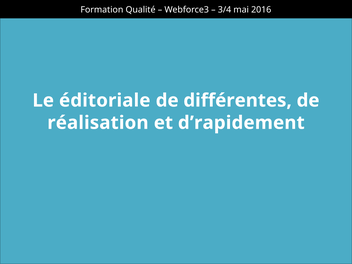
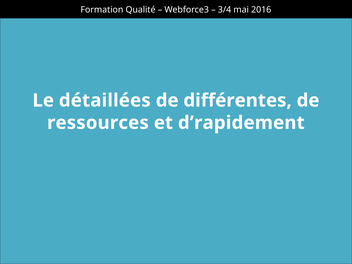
éditoriale: éditoriale -> détaillées (105, 100)
réalisation: réalisation -> ressources (98, 123)
